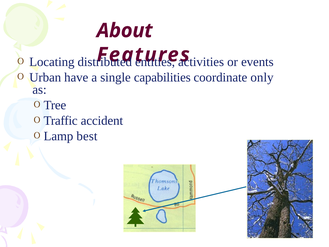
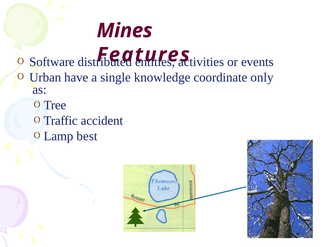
About: About -> Mines (125, 31)
Locating: Locating -> Software (52, 62)
capabilities: capabilities -> knowledge (162, 77)
